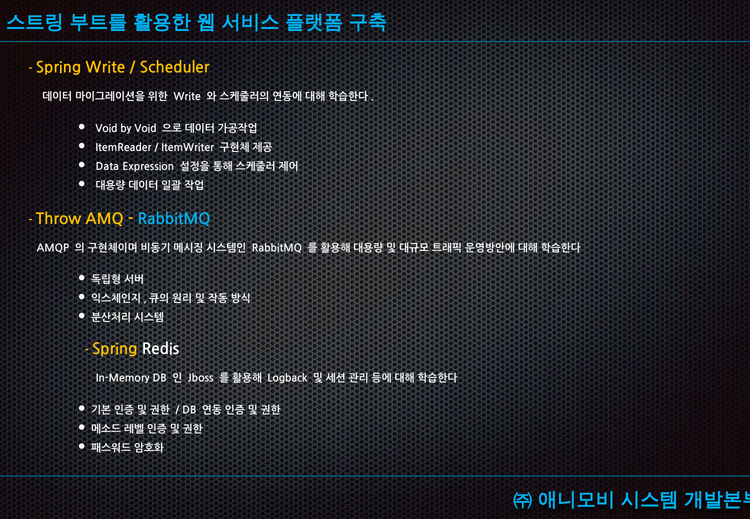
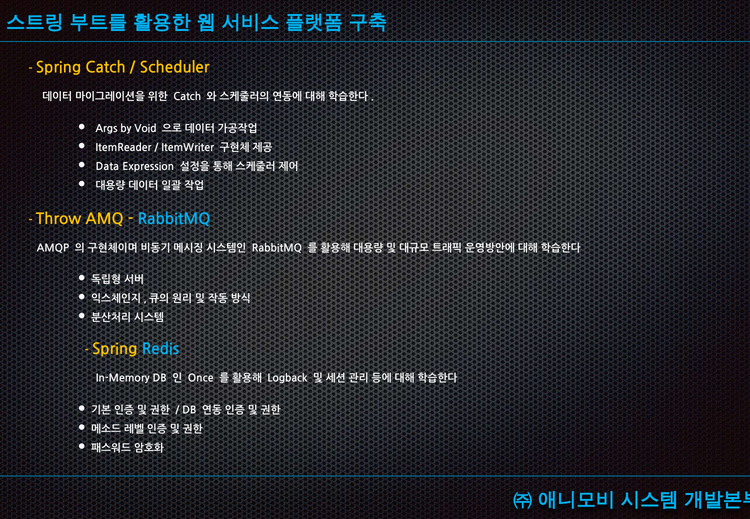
Spring Write: Write -> Catch (106, 68)
Write: Write -> Catch (187, 97)
Void: Void -> Args (106, 129)
Redis colour: white -> light blue (160, 350)
Jboss: Jboss -> Once (201, 379)
